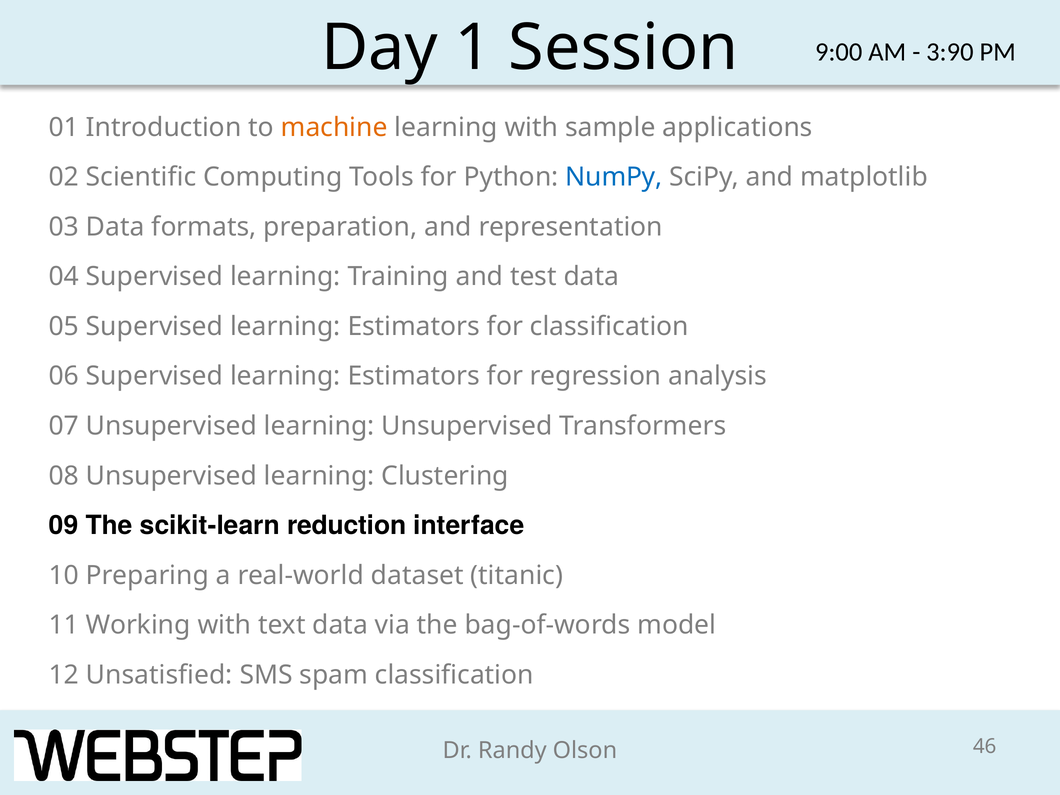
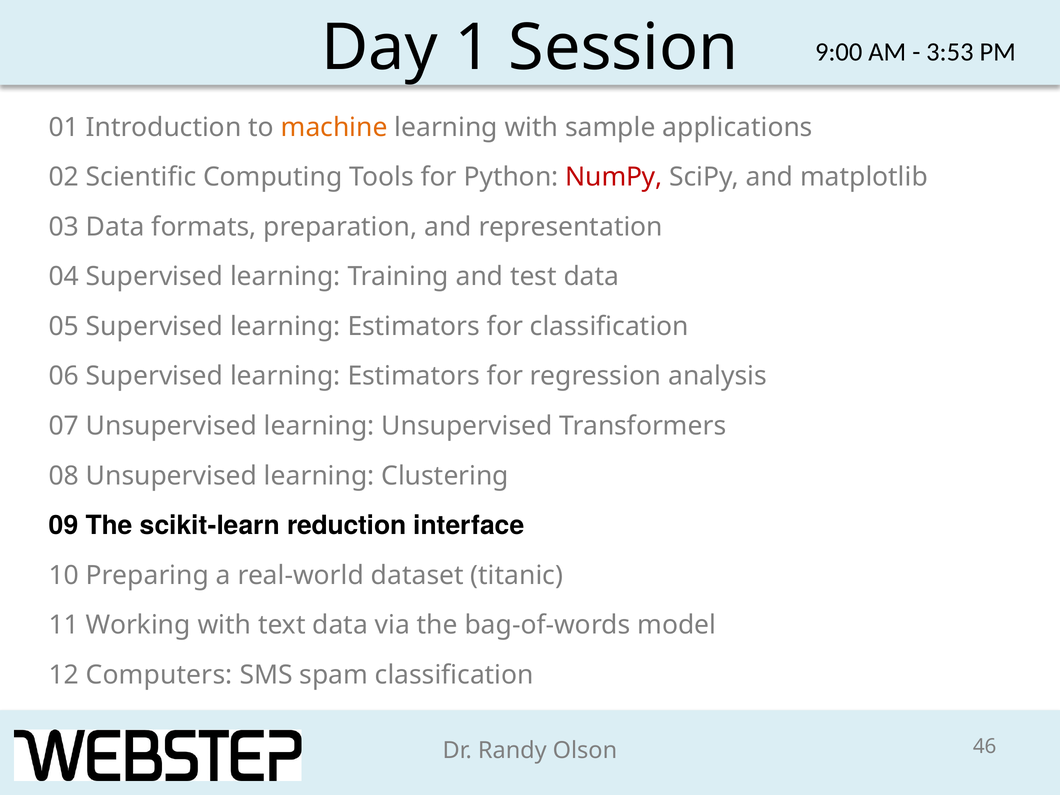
3:90: 3:90 -> 3:53 (950, 52)
NumPy colour: blue -> red (614, 177)
Unsatisfied: Unsatisfied -> Computers (159, 675)
